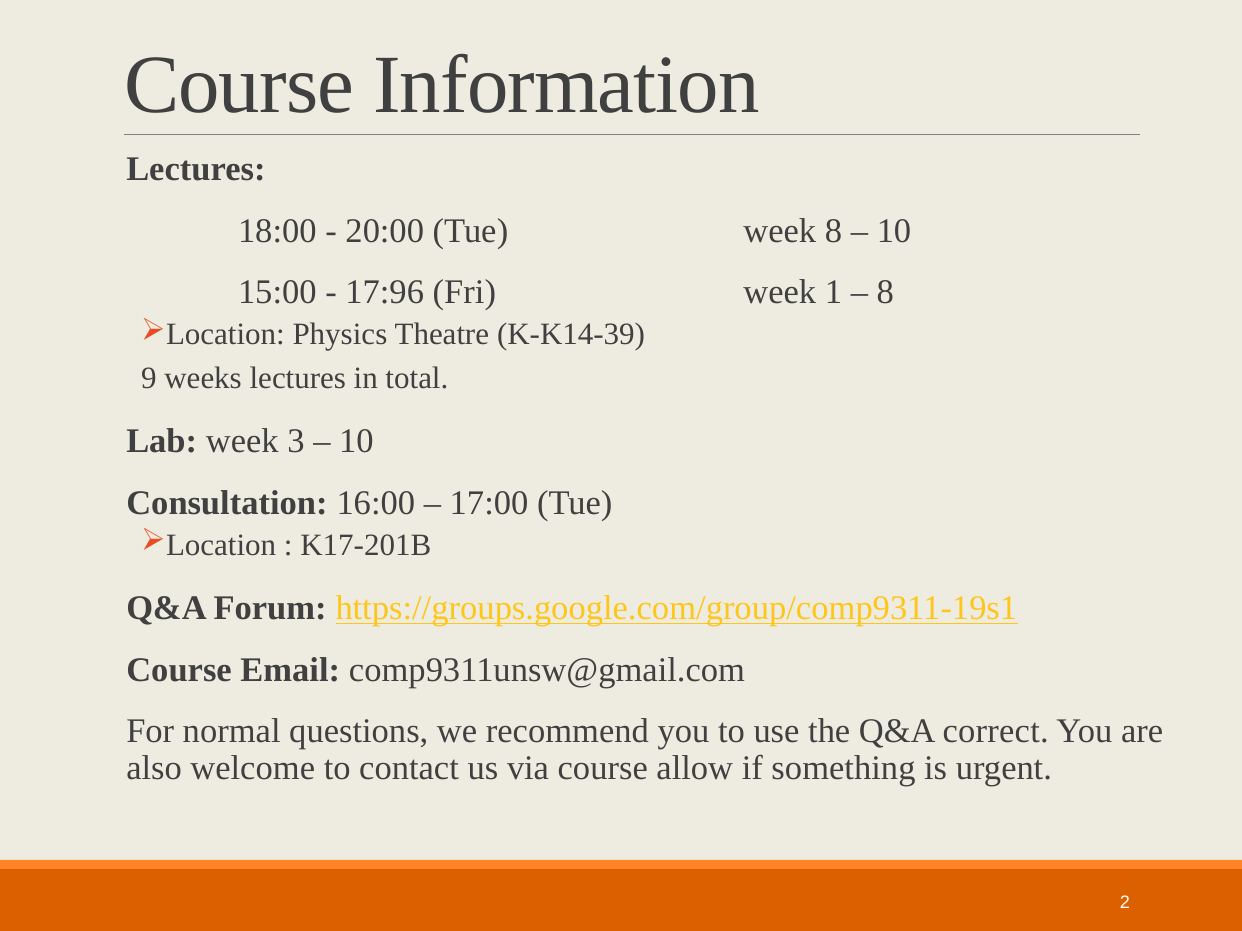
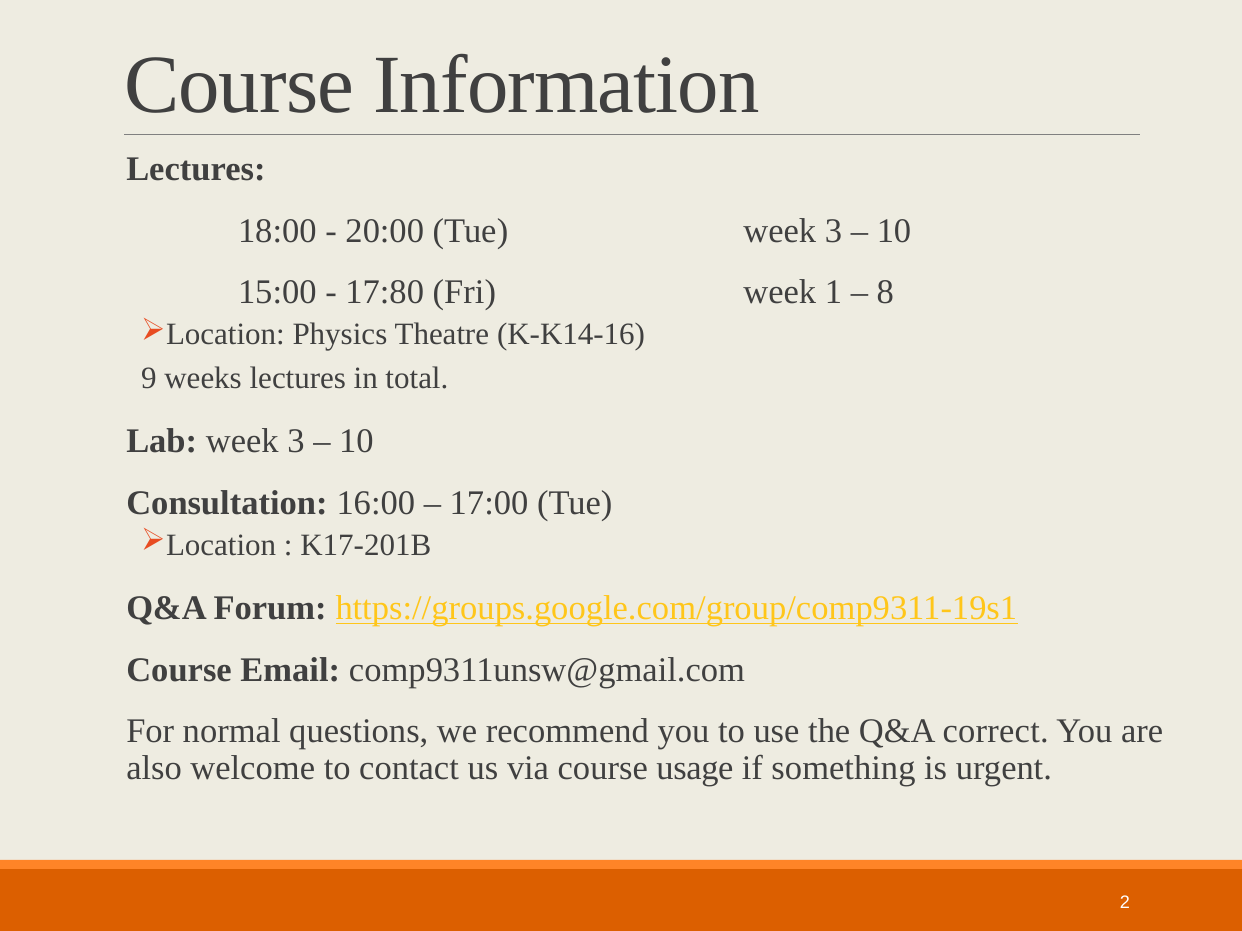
Tue week 8: 8 -> 3 (834, 231)
17:96: 17:96 -> 17:80 (385, 293)
K-K14-39: K-K14-39 -> K-K14-16 (571, 335)
allow: allow -> usage (695, 769)
